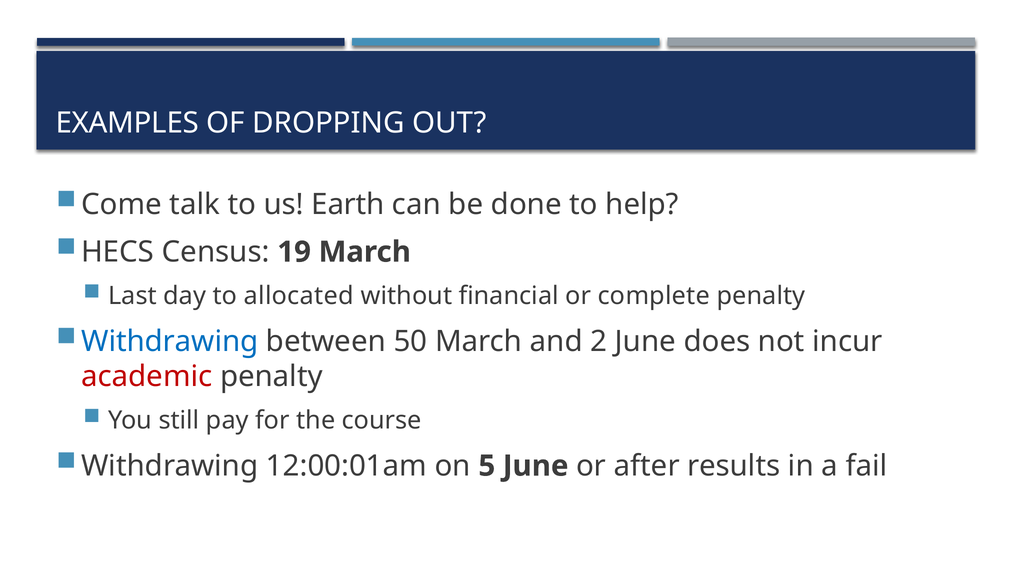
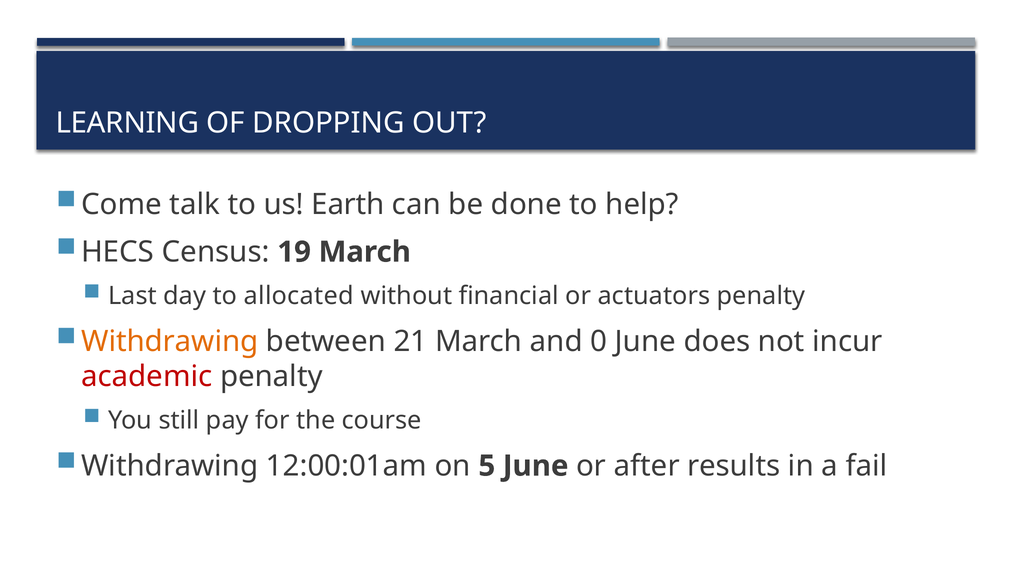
EXAMPLES: EXAMPLES -> LEARNING (127, 123)
complete: complete -> actuators (654, 296)
Withdrawing colour: blue -> orange (170, 341)
50: 50 -> 21 (410, 341)
2: 2 -> 0 (599, 341)
